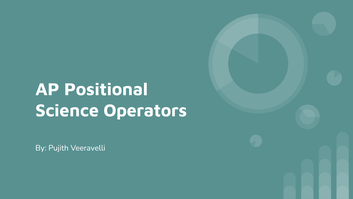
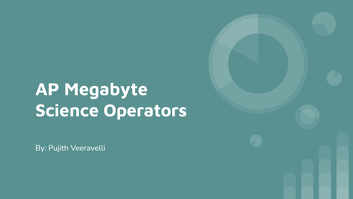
Positional: Positional -> Megabyte (106, 89)
